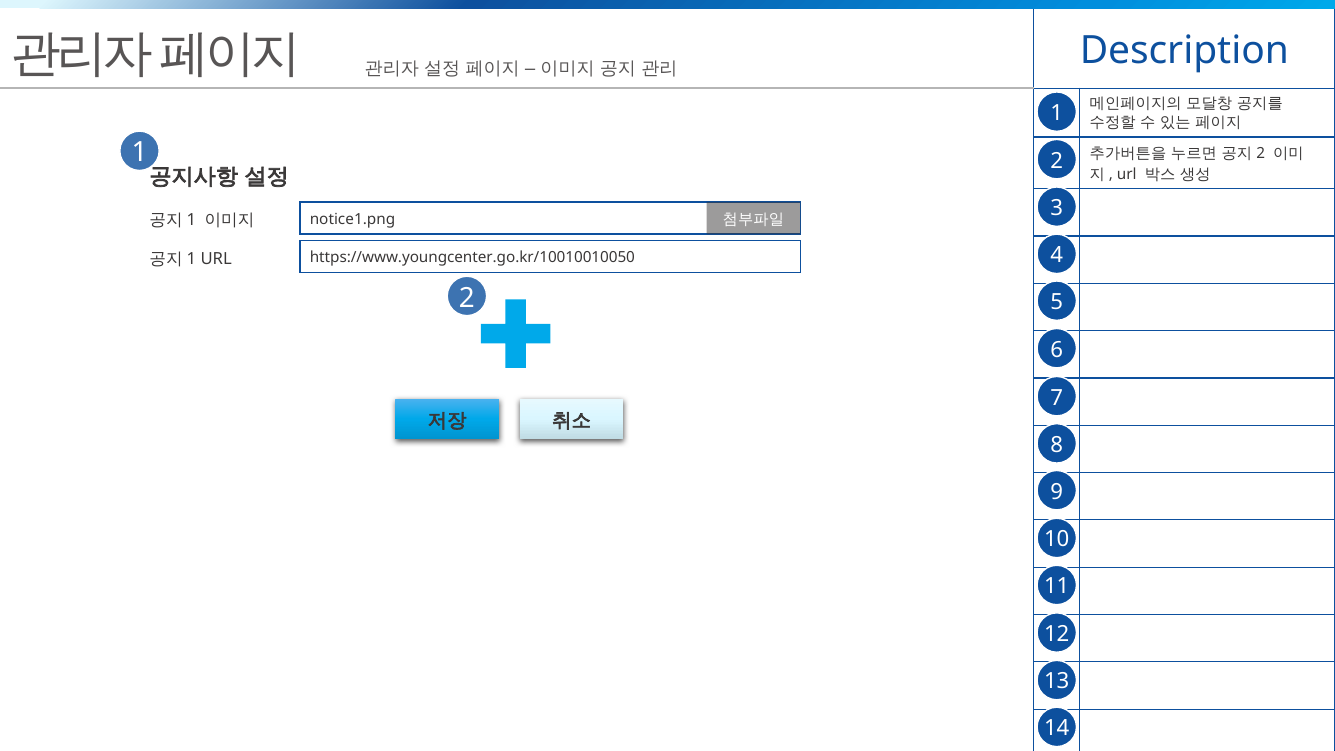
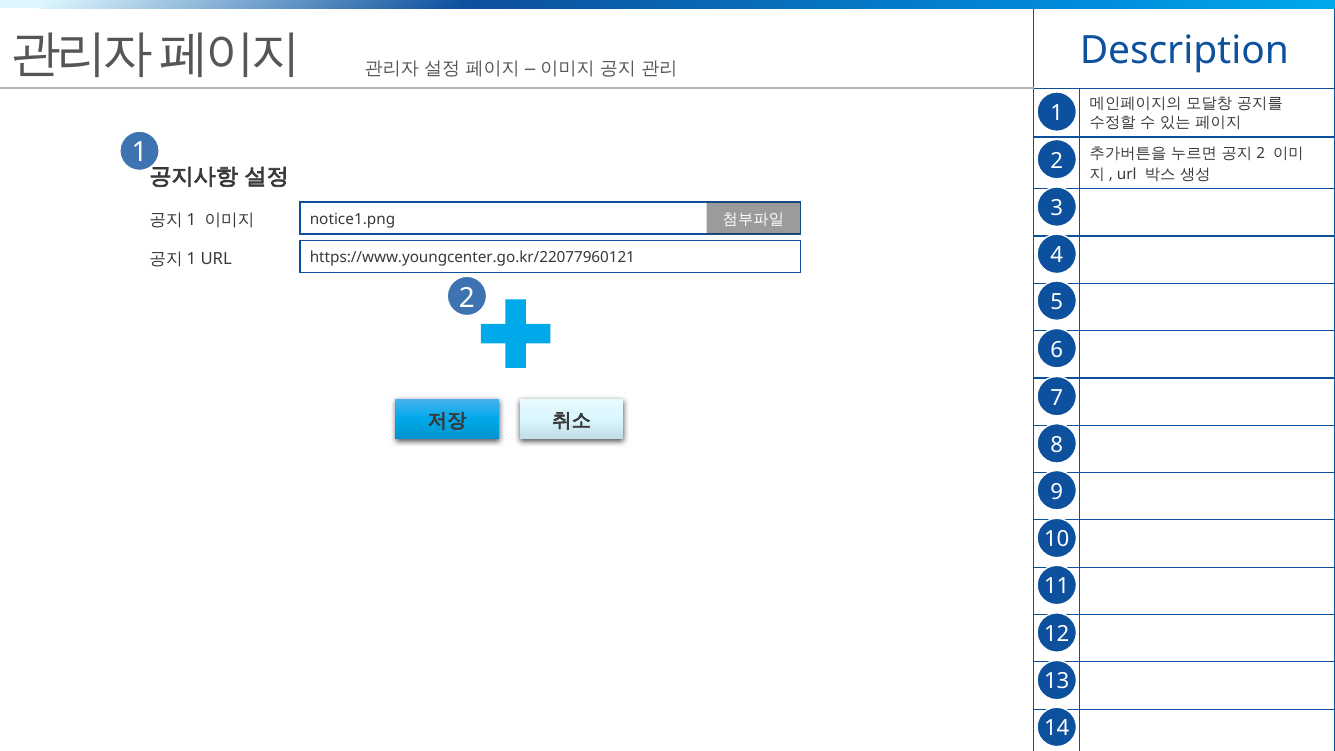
https://www.youngcenter.go.kr/10010010050: https://www.youngcenter.go.kr/10010010050 -> https://www.youngcenter.go.kr/22077960121 (472, 257)
